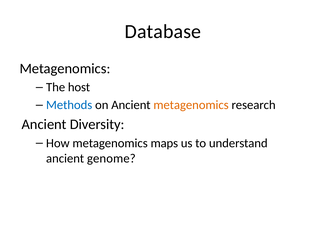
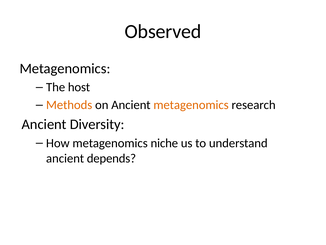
Database: Database -> Observed (163, 32)
Methods colour: blue -> orange (69, 105)
maps: maps -> niche (164, 143)
genome: genome -> depends (111, 158)
